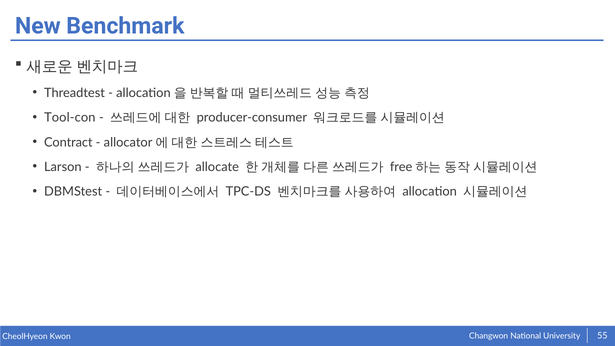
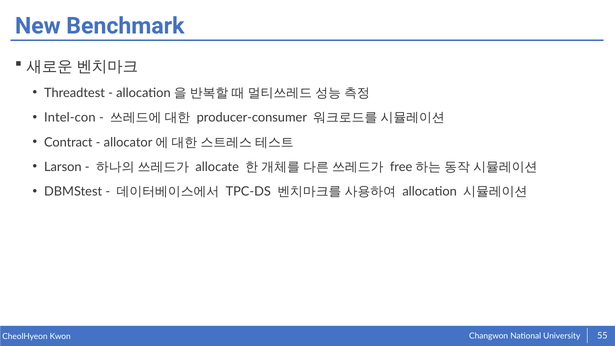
Tool-con: Tool-con -> Intel-con (70, 118)
